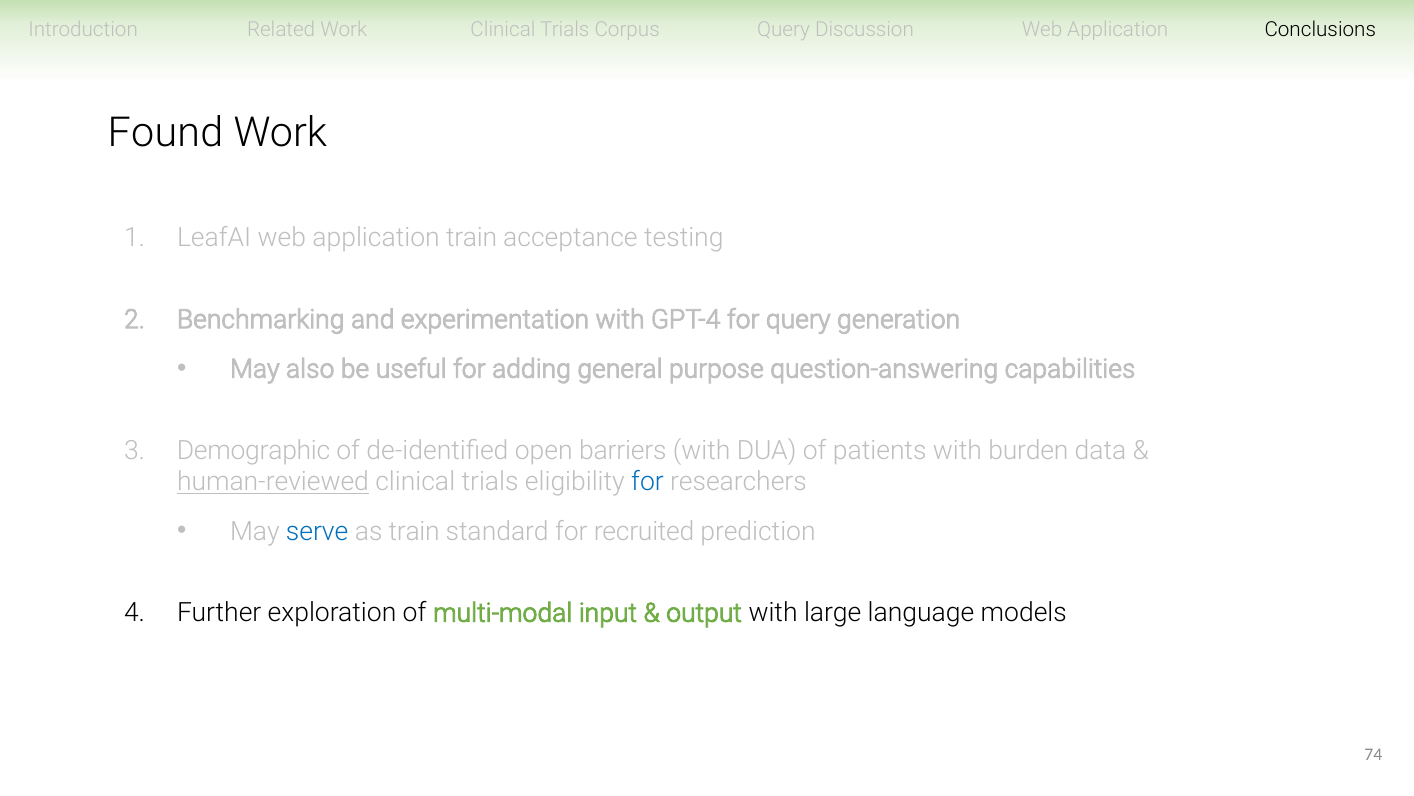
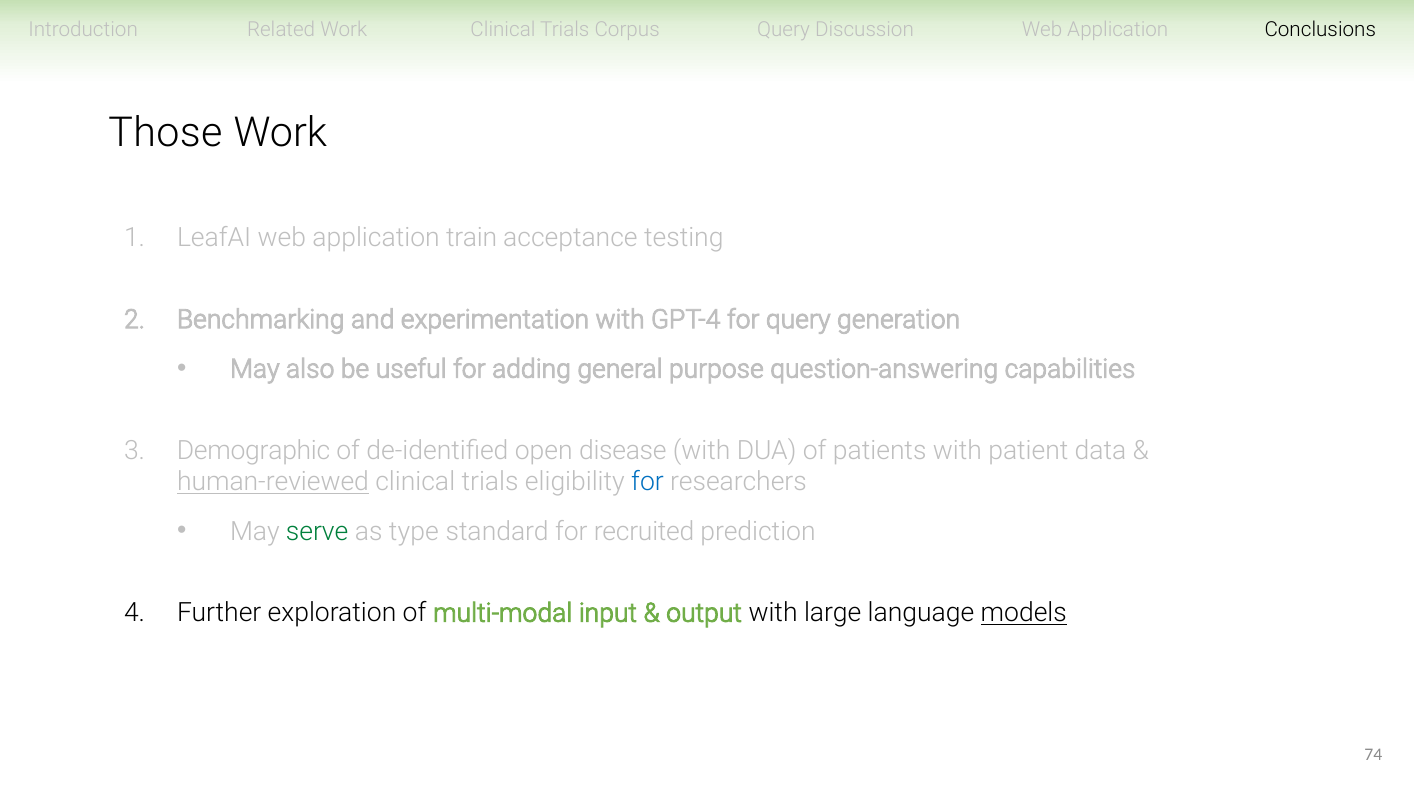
Found: Found -> Those (165, 133)
barriers: barriers -> disease (623, 450)
burden: burden -> patient (1028, 450)
serve colour: blue -> green (317, 531)
as train: train -> type (414, 531)
models underline: none -> present (1024, 613)
